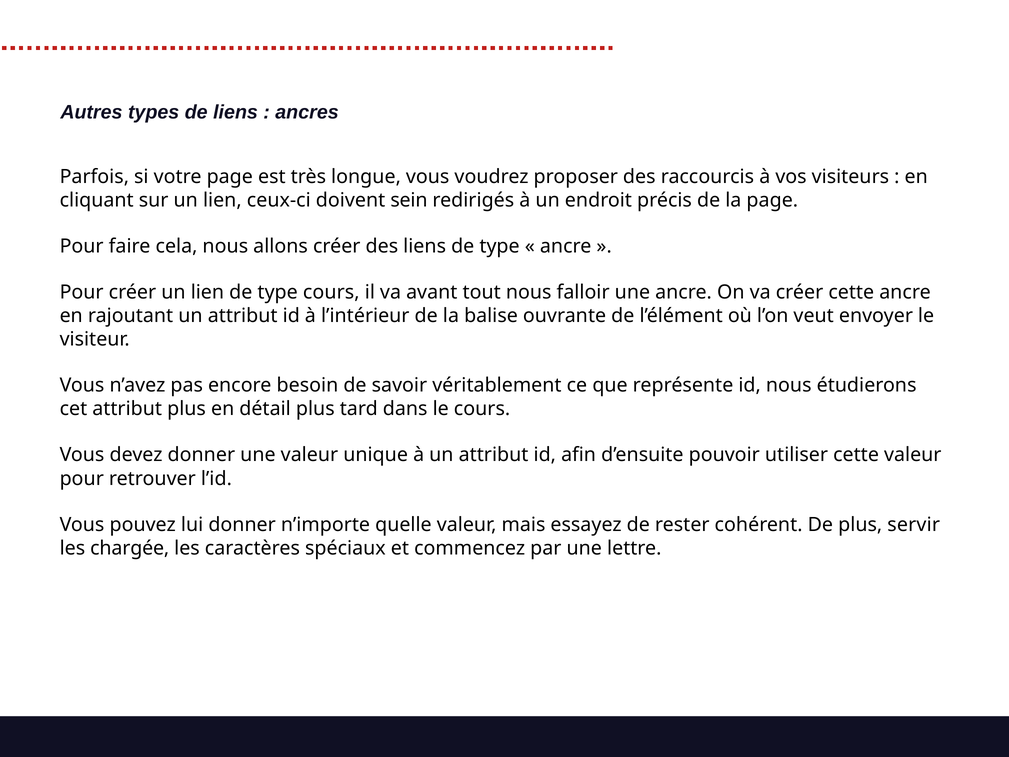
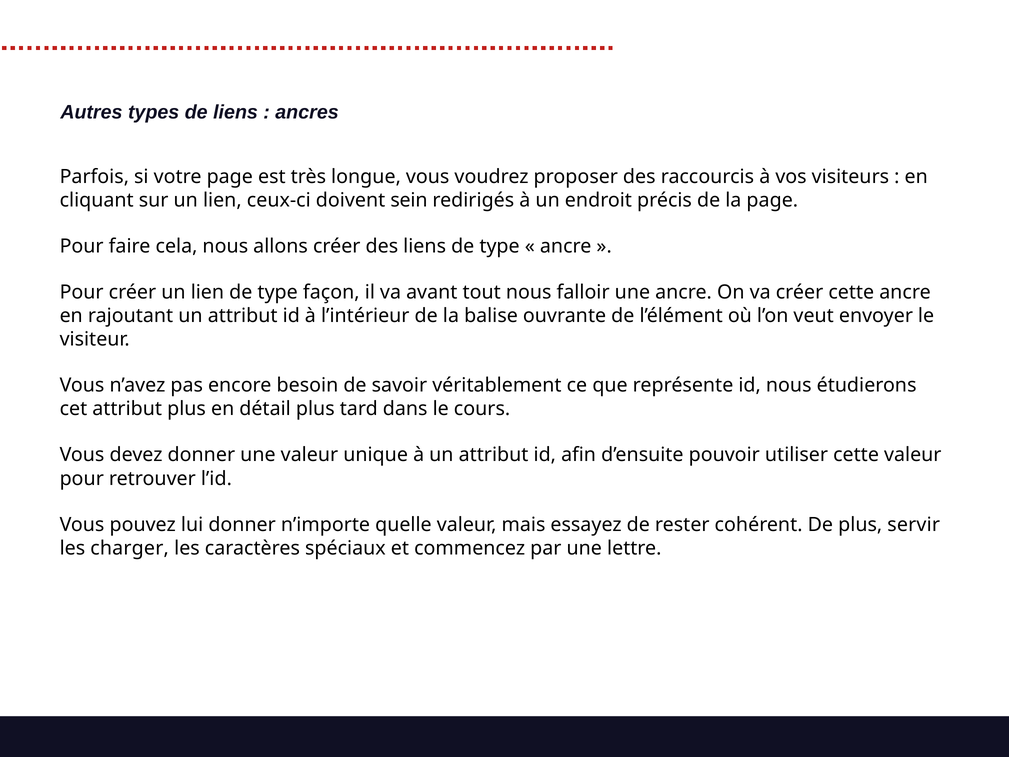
type cours: cours -> façon (331, 292)
chargée: chargée -> charger (130, 548)
